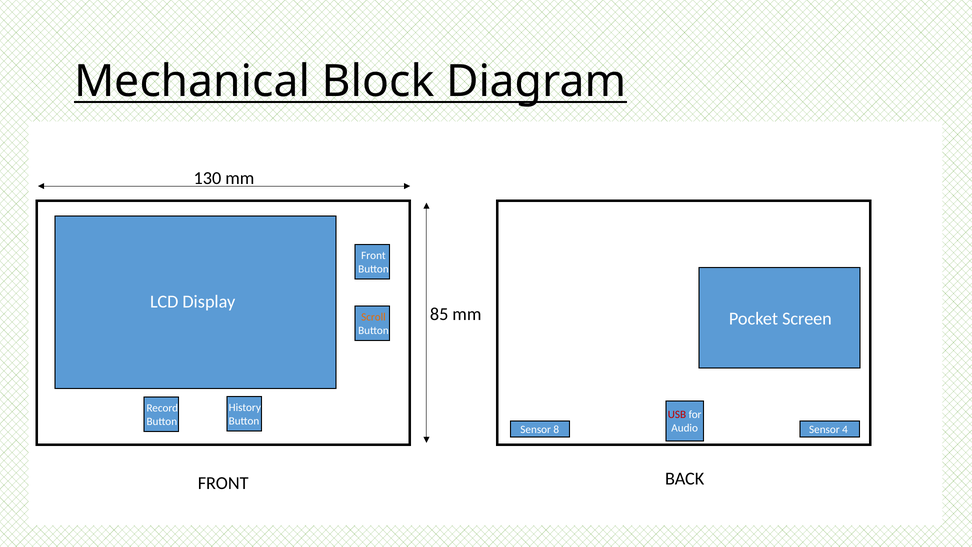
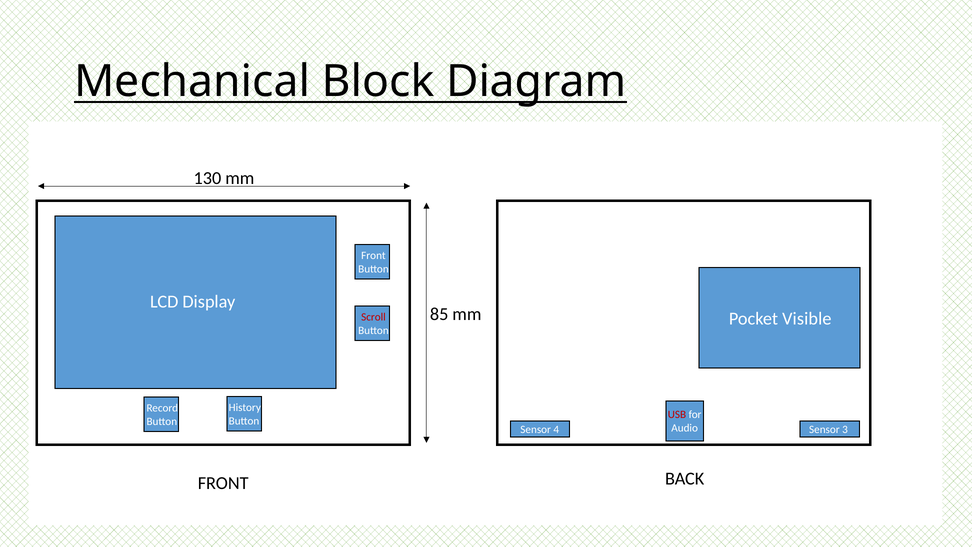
Screen: Screen -> Visible (807, 319)
Scroll colour: orange -> red (373, 317)
8: 8 -> 4 (556, 429)
4: 4 -> 3 (845, 429)
